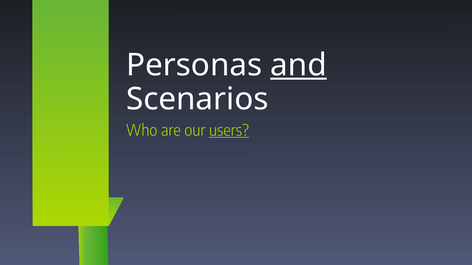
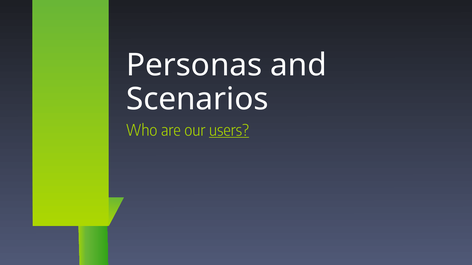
and underline: present -> none (299, 65)
